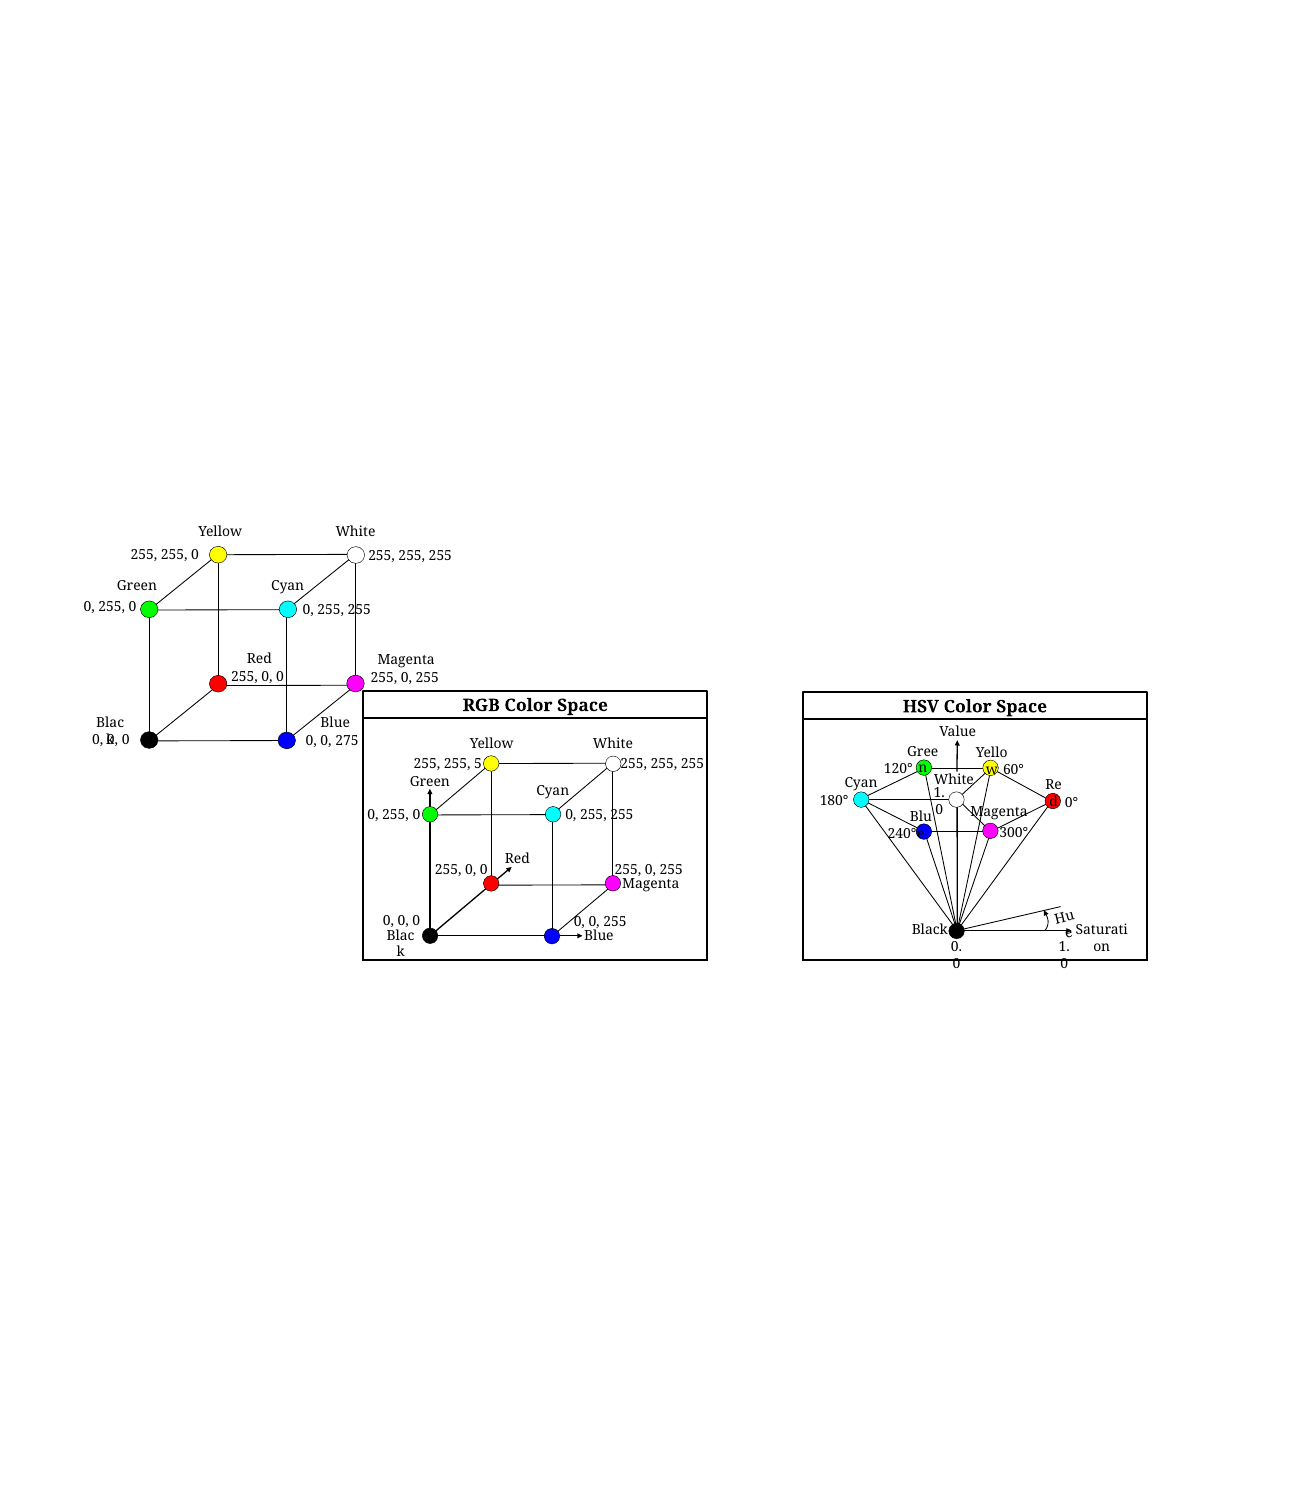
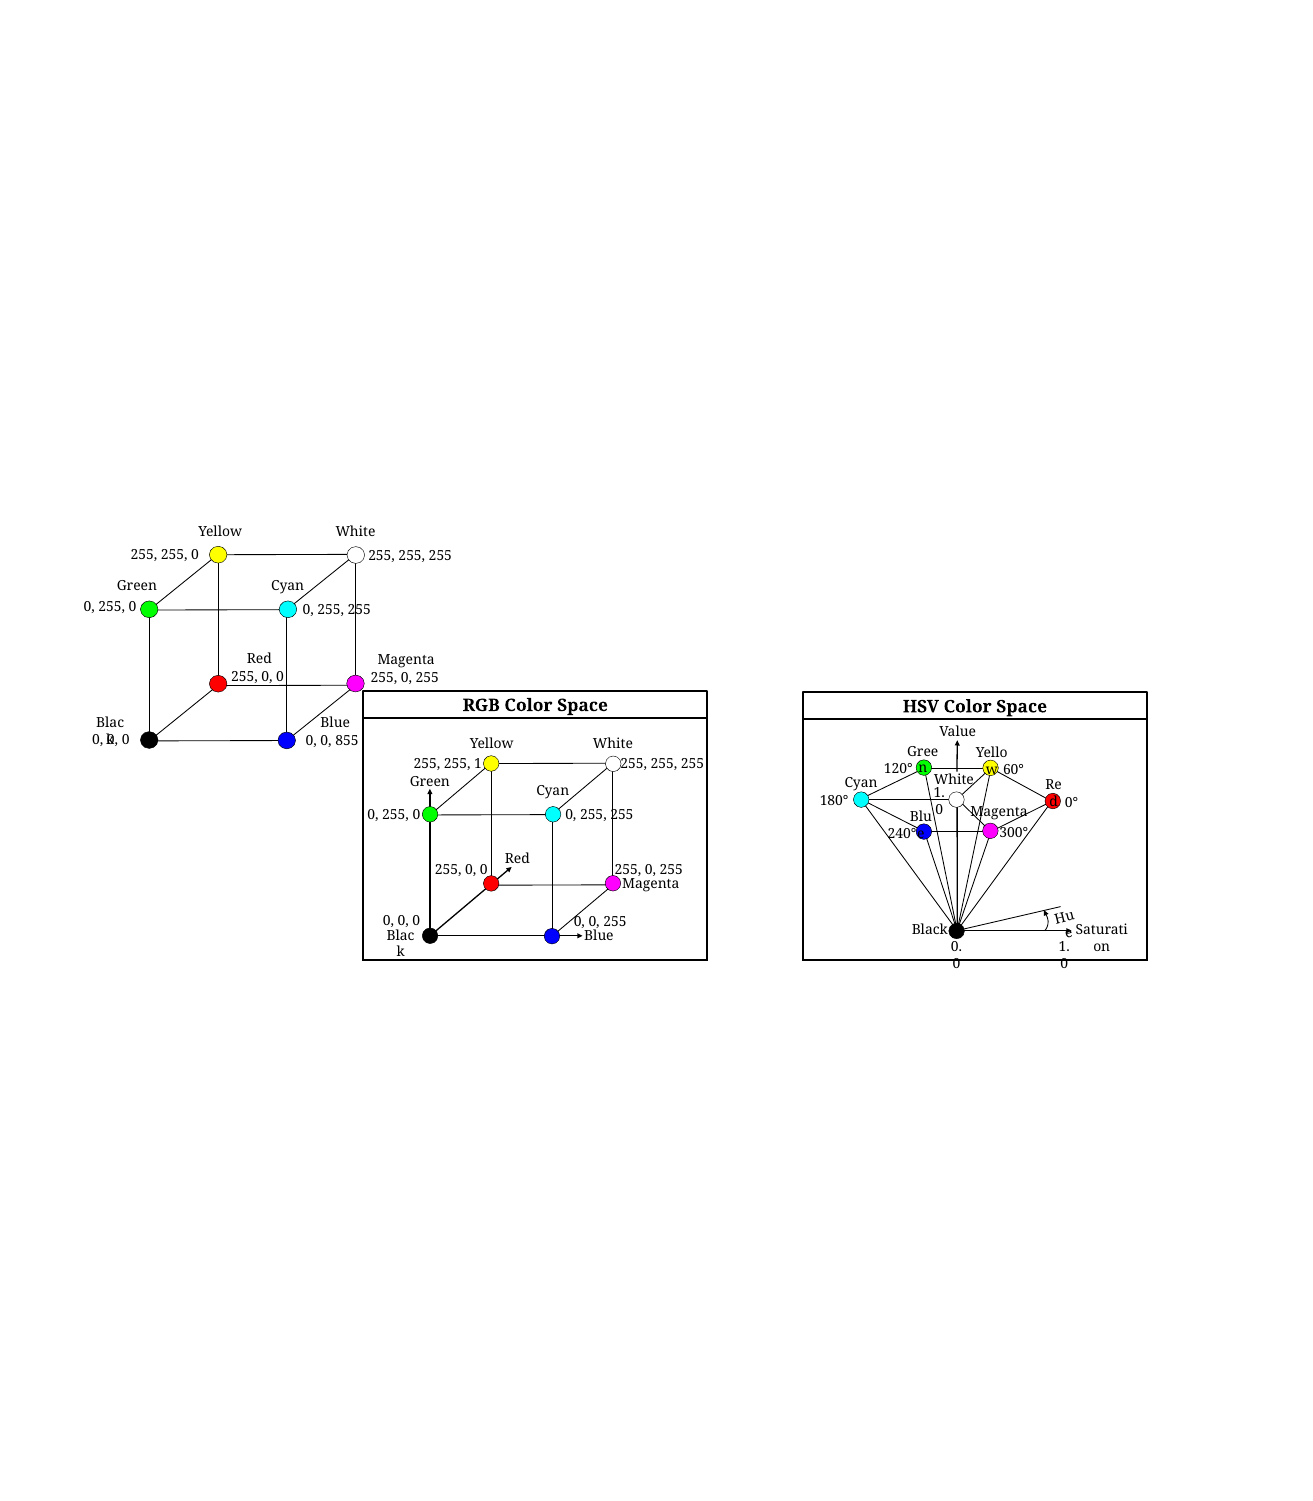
275: 275 -> 855 (347, 740)
255 5: 5 -> 1 (478, 764)
